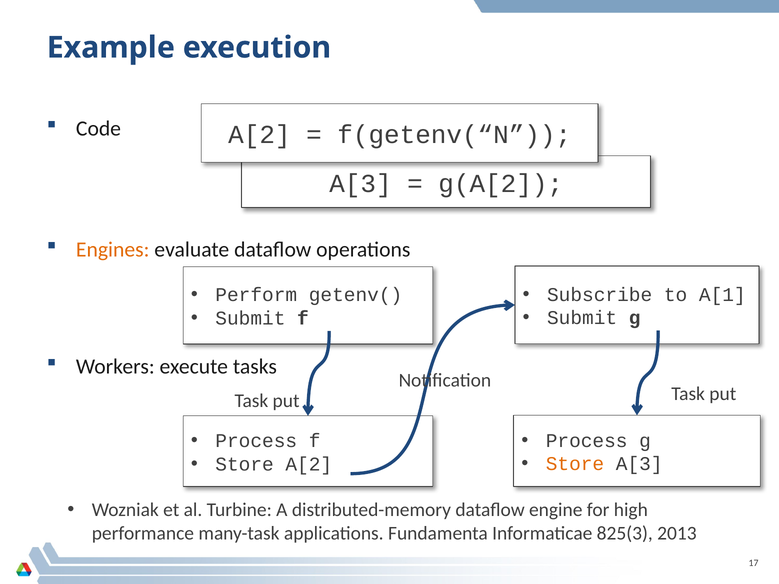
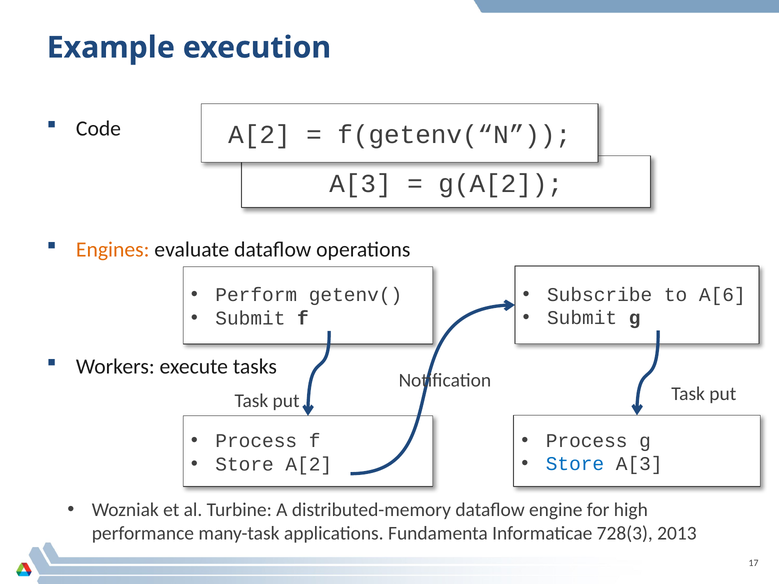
A[1: A[1 -> A[6 (722, 295)
Store colour: orange -> blue (575, 464)
825(3: 825(3 -> 728(3 (625, 534)
